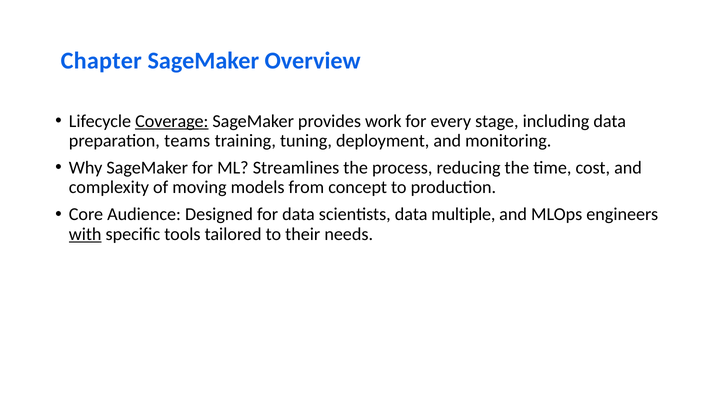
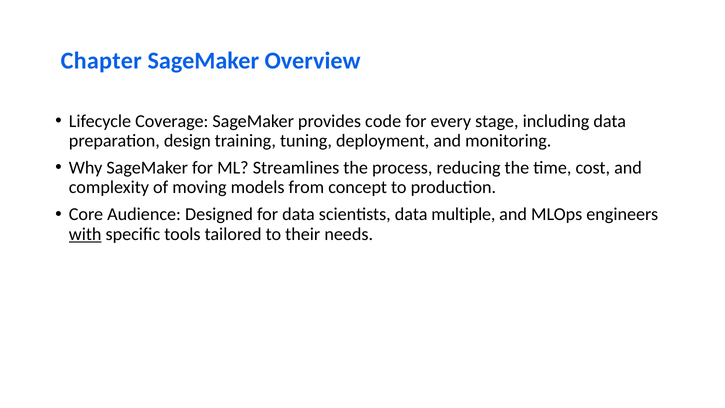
Coverage underline: present -> none (172, 121)
work: work -> code (383, 121)
teams: teams -> design (187, 141)
